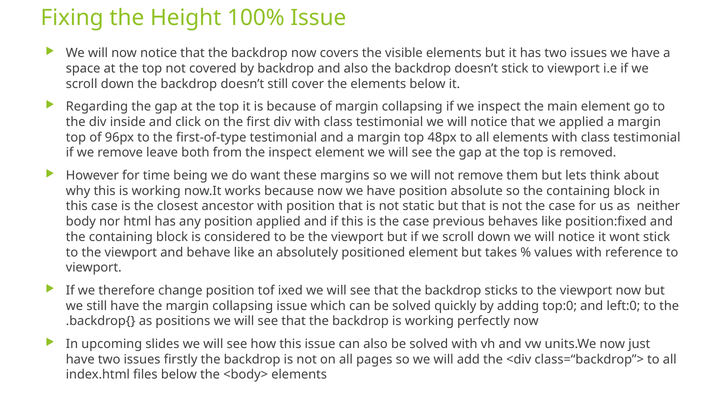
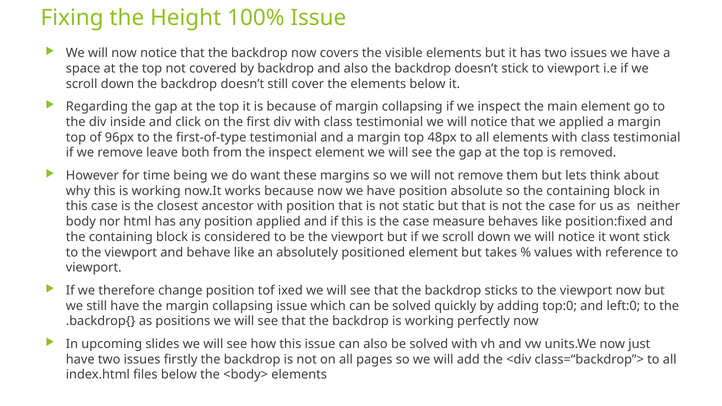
previous: previous -> measure (459, 222)
